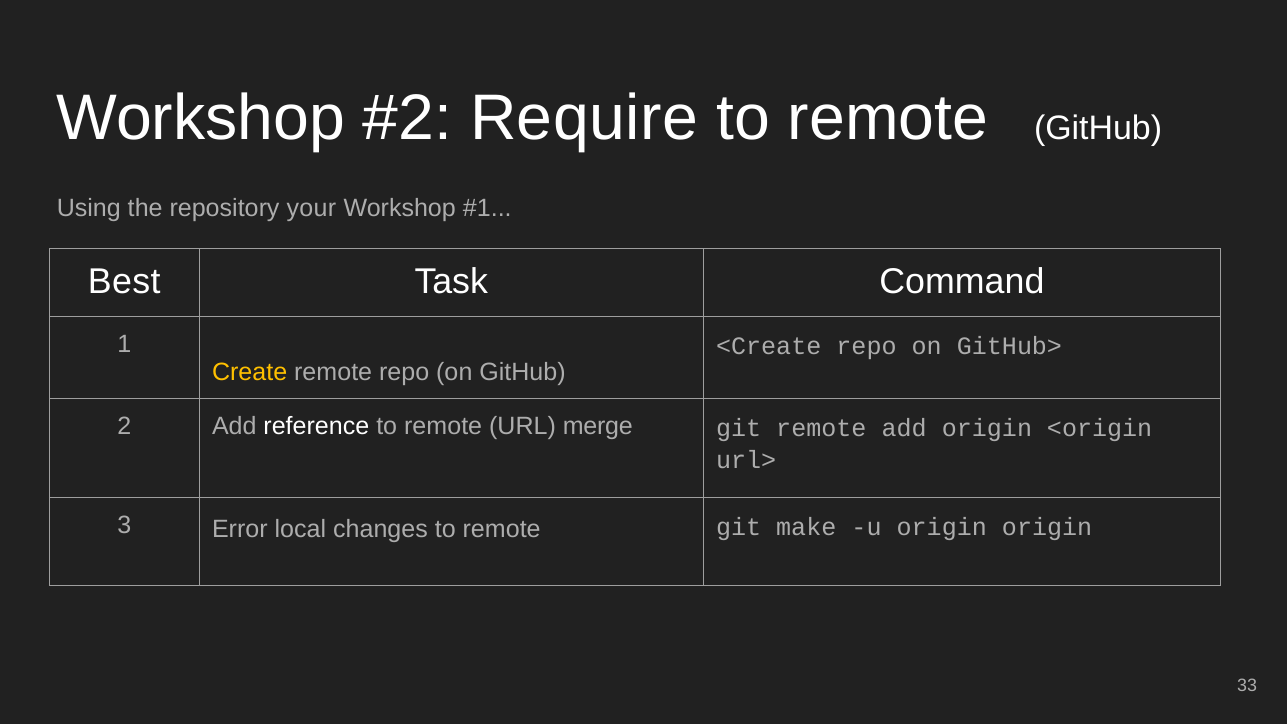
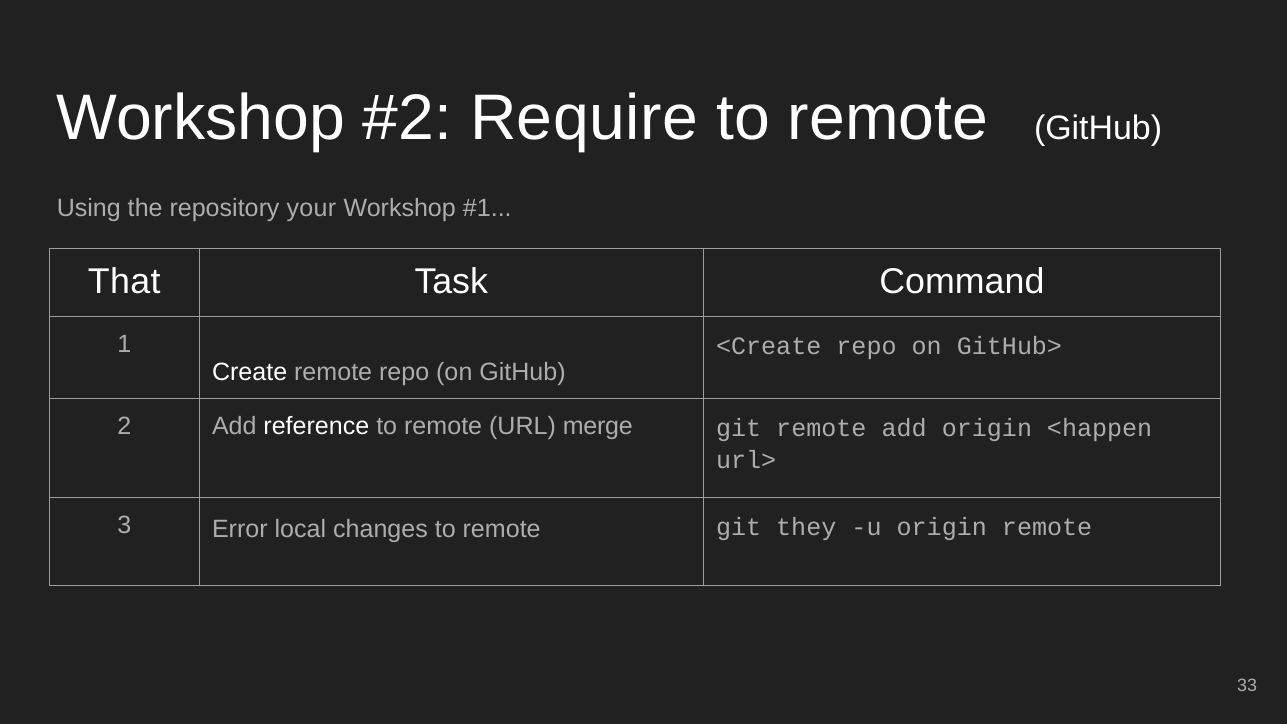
Best: Best -> That (124, 282)
Create colour: yellow -> white (250, 372)
<origin: <origin -> <happen (1100, 428)
make: make -> they (806, 527)
origin origin: origin -> remote (1047, 527)
